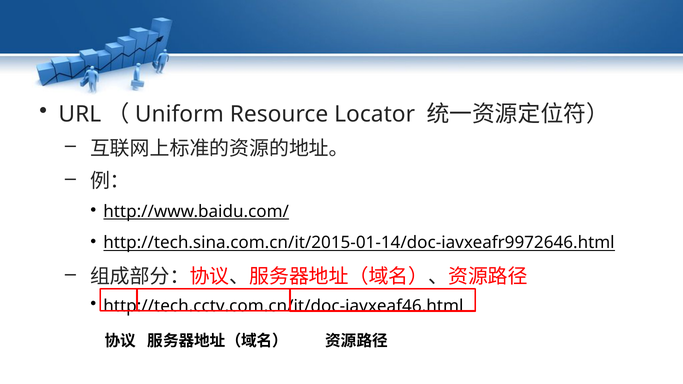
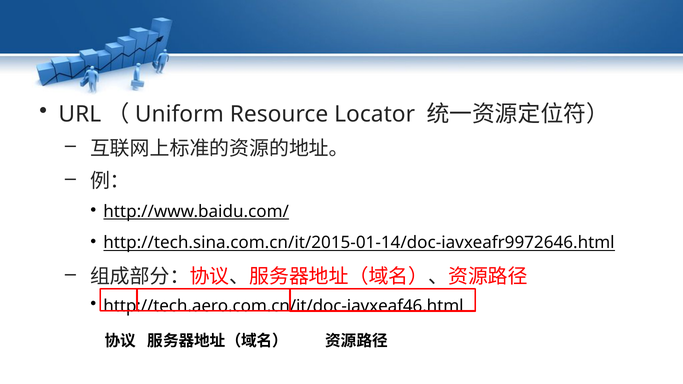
http://tech.cctv.com.cn/it/doc-iavxeaf46.html: http://tech.cctv.com.cn/it/doc-iavxeaf46.html -> http://tech.aero.com.cn/it/doc-iavxeaf46.html (283, 306)
